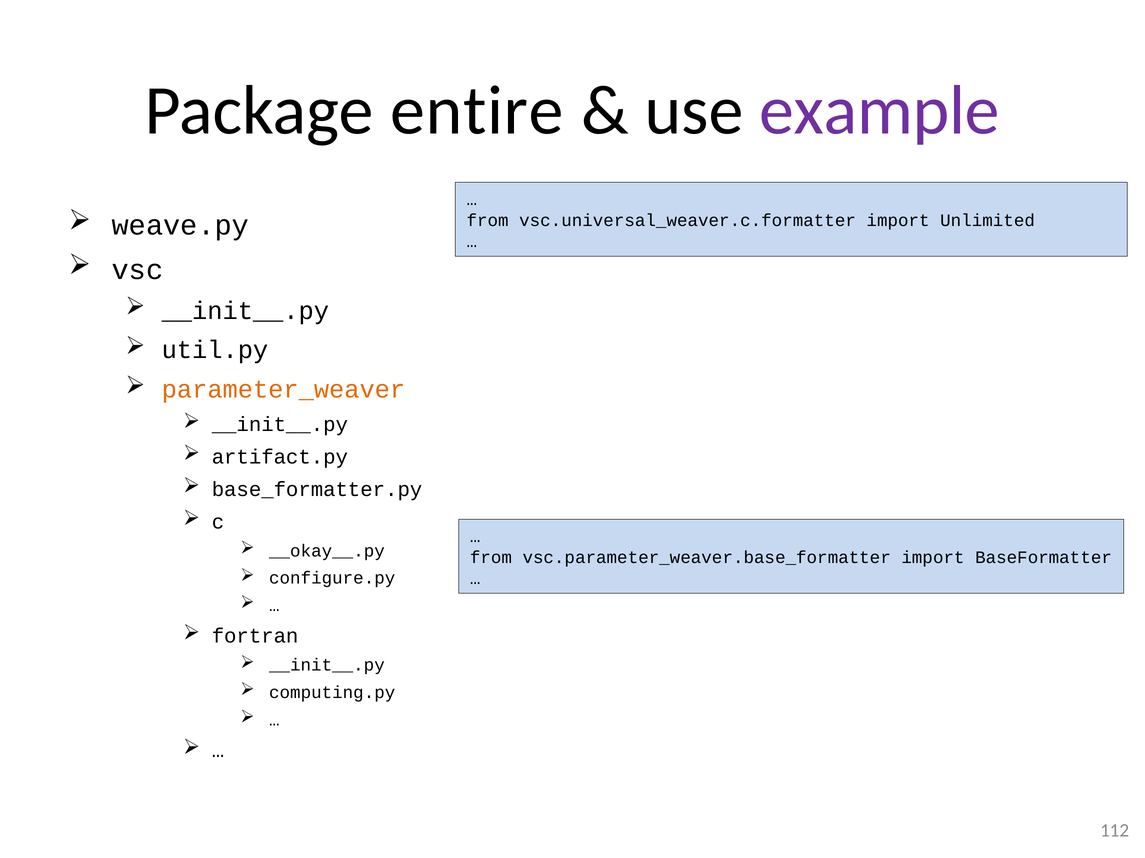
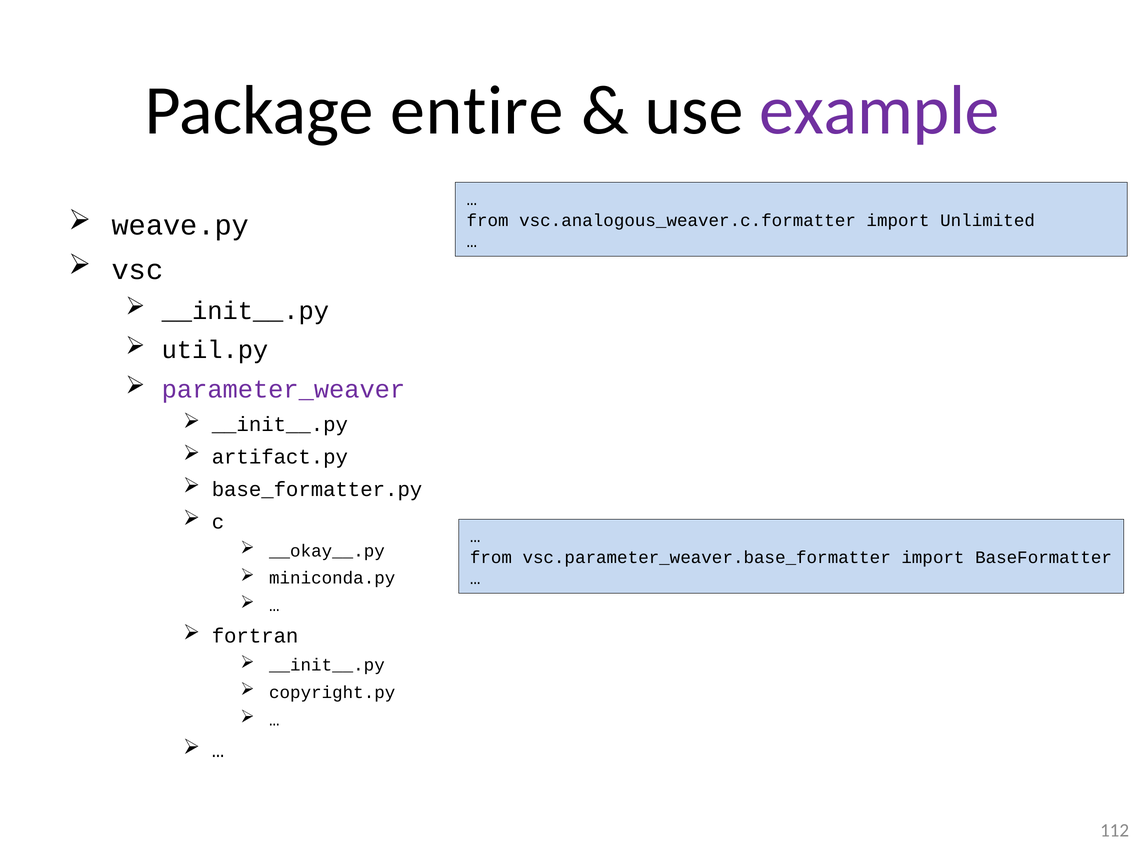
vsc.universal_weaver.c.formatter: vsc.universal_weaver.c.formatter -> vsc.analogous_weaver.c.formatter (688, 221)
parameter_weaver colour: orange -> purple (283, 390)
configure.py: configure.py -> miniconda.py (332, 579)
computing.py: computing.py -> copyright.py (332, 693)
